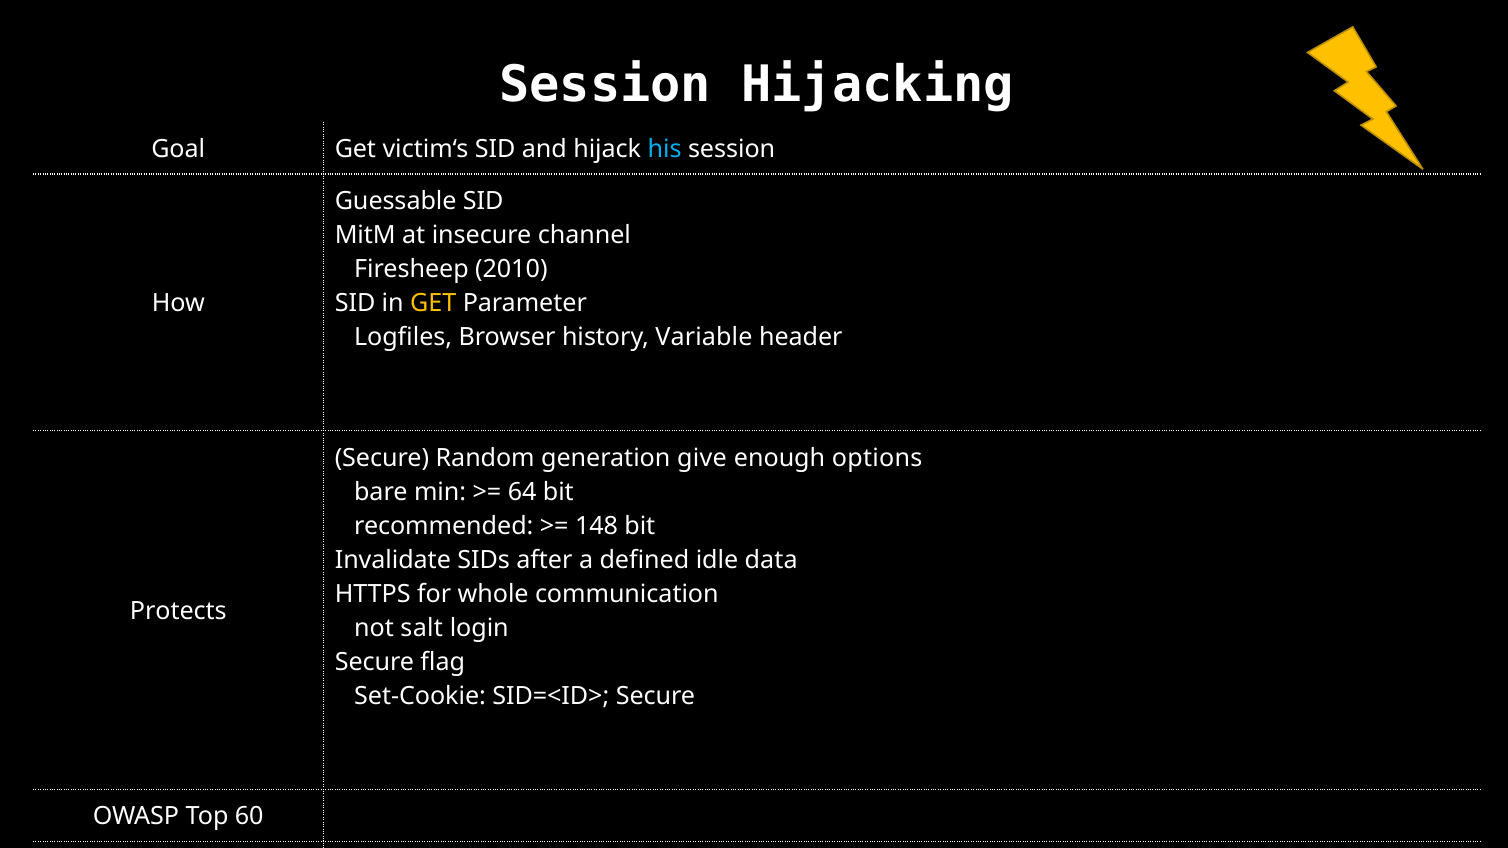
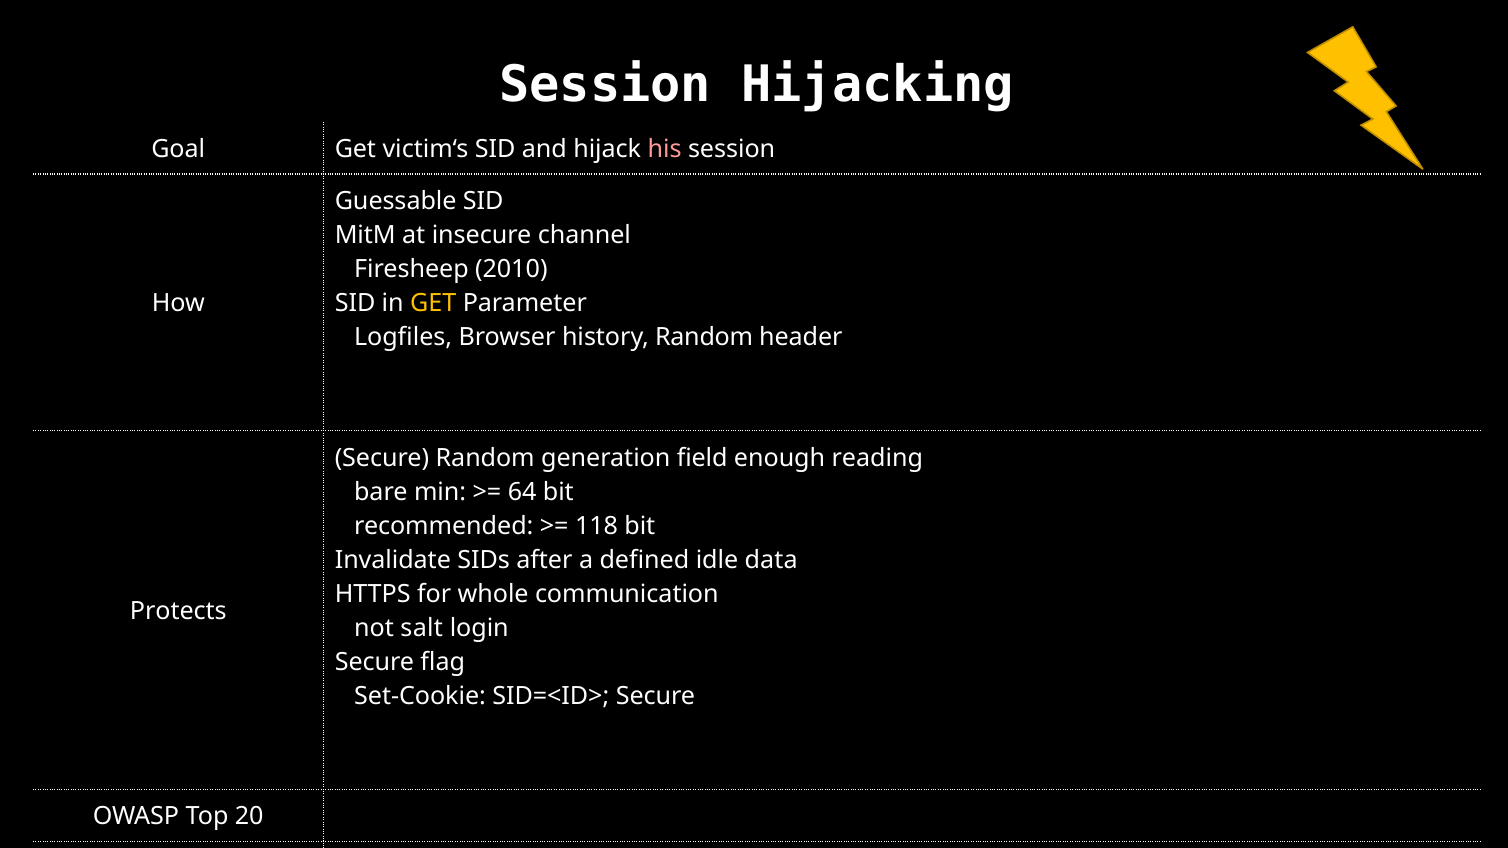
his colour: light blue -> pink (665, 149)
history Variable: Variable -> Random (704, 338)
give: give -> field (702, 458)
options: options -> reading (877, 458)
148: 148 -> 118 (597, 526)
60: 60 -> 20 (249, 817)
